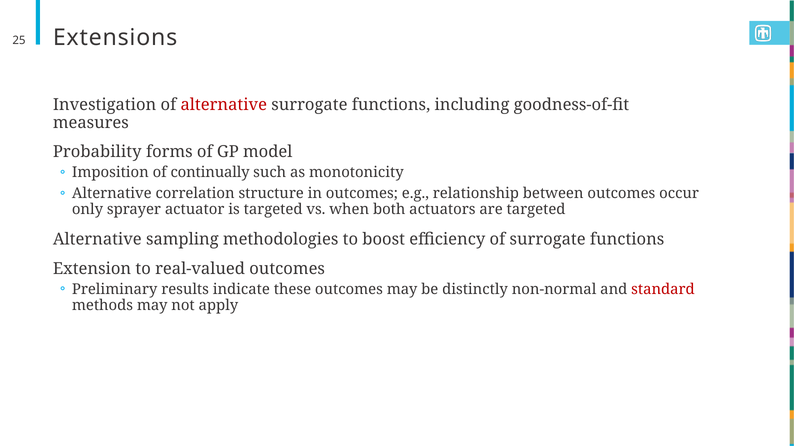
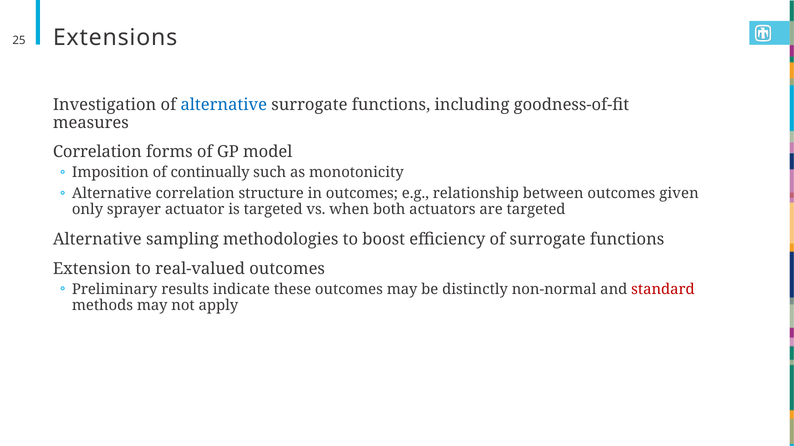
alternative colour: red -> blue (224, 105)
Probability: Probability -> Correlation (97, 152)
occur: occur -> given (679, 194)
